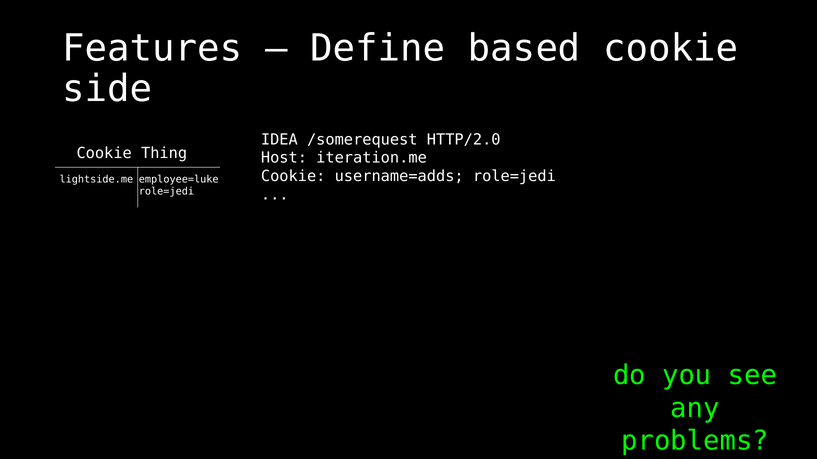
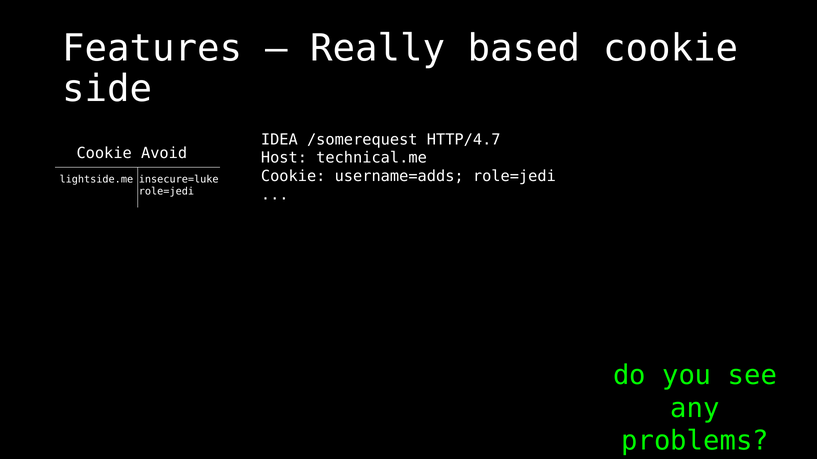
Define: Define -> Really (378, 48)
HTTP/2.0: HTTP/2.0 -> HTTP/4.7 (464, 140)
Thing: Thing -> Avoid (164, 154)
iteration.me: iteration.me -> technical.me (372, 158)
employee=luke: employee=luke -> insecure=luke (179, 179)
